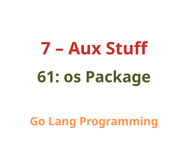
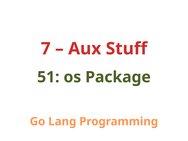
61: 61 -> 51 (48, 77)
